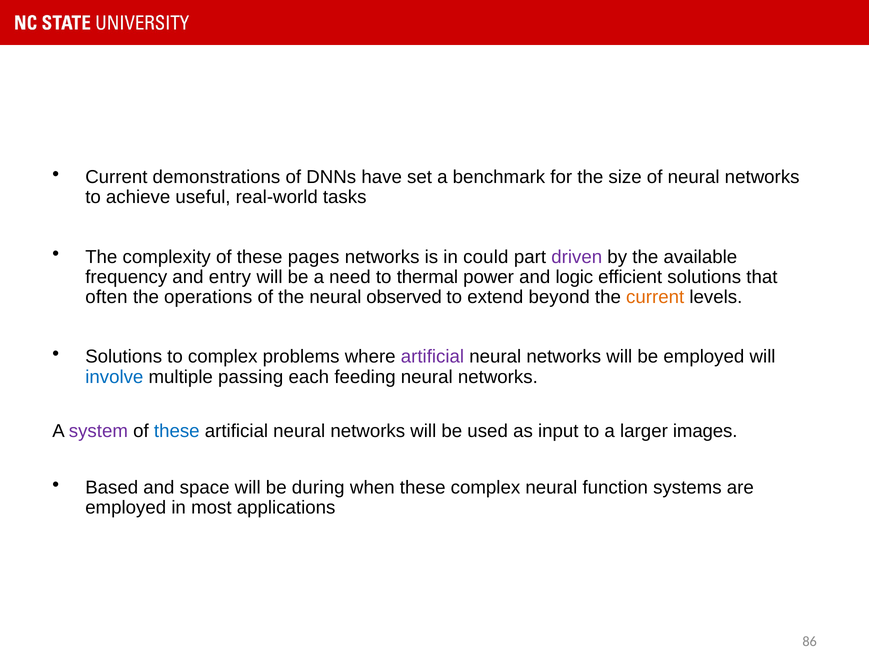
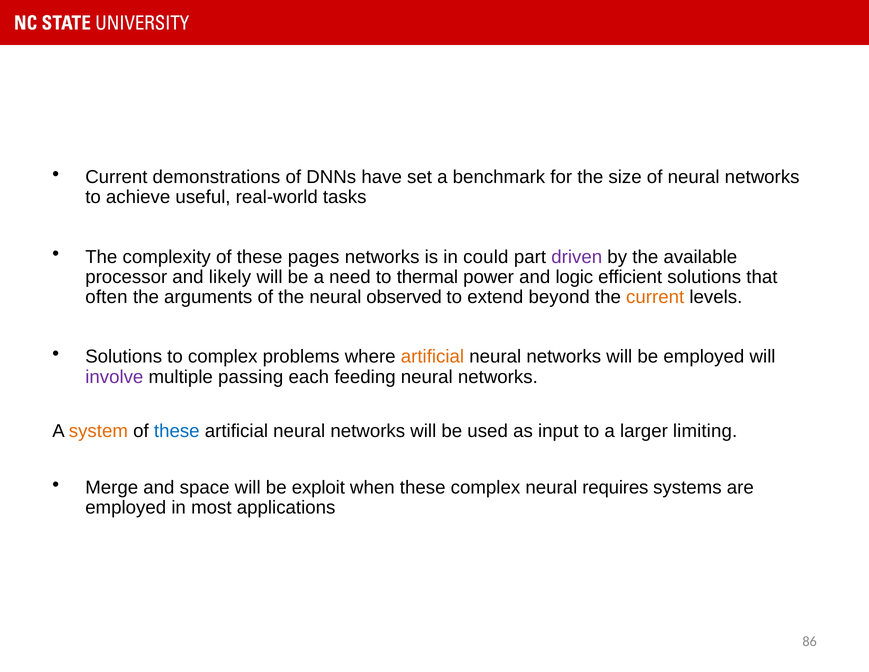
frequency: frequency -> processor (126, 277)
entry: entry -> likely (230, 277)
operations: operations -> arguments (208, 297)
artificial colour: purple -> orange (432, 357)
involve colour: blue -> purple (114, 377)
system colour: purple -> orange (98, 431)
images: images -> limiting (705, 431)
Based: Based -> Merge (112, 487)
during: during -> exploit (318, 487)
function: function -> requires (615, 487)
